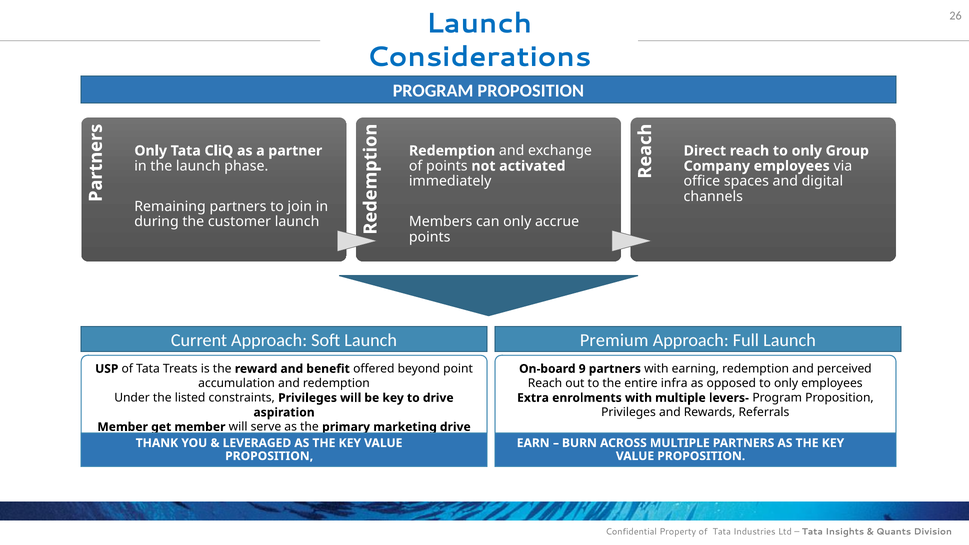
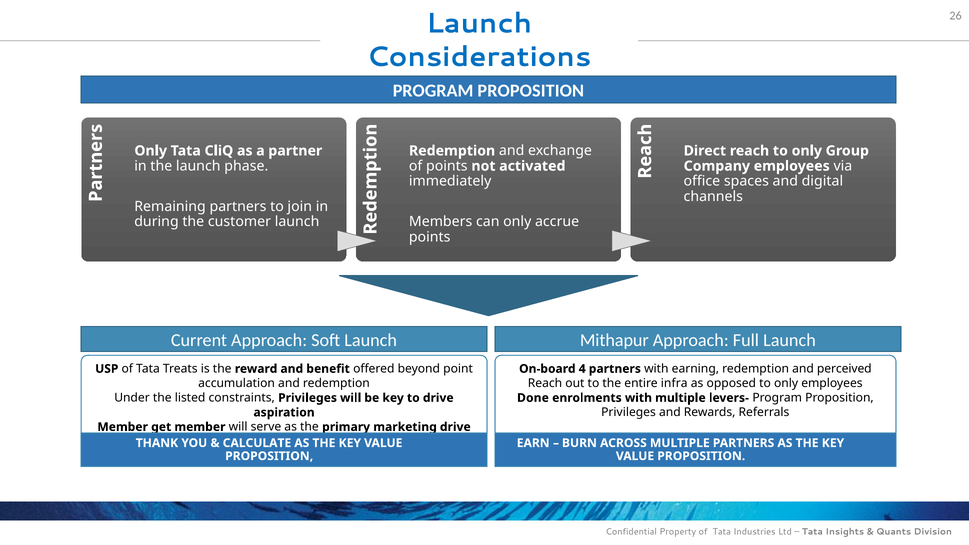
Premium: Premium -> Mithapur (614, 340)
9: 9 -> 4 (582, 369)
Extra: Extra -> Done (533, 398)
LEVERAGED: LEVERAGED -> CALCULATE (257, 443)
